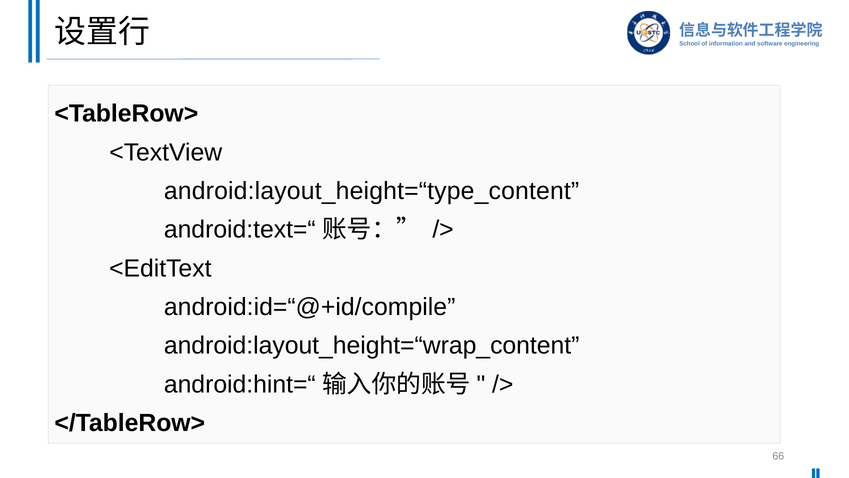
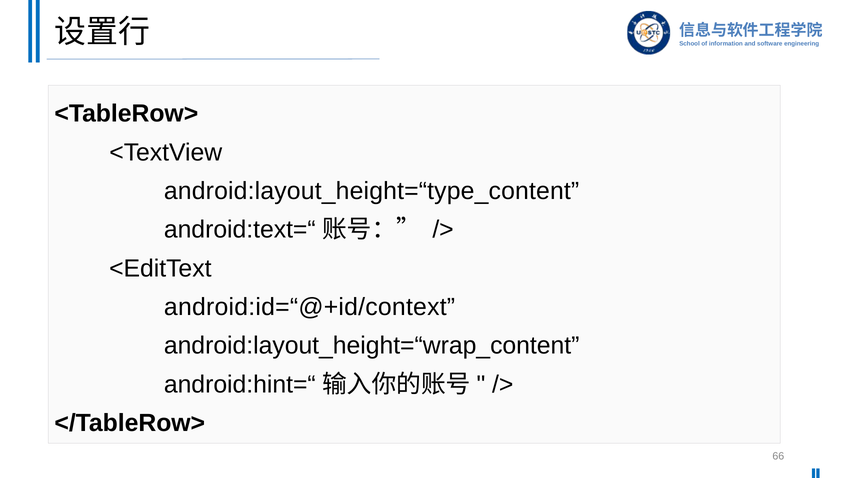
android:id=“@+id/compile: android:id=“@+id/compile -> android:id=“@+id/context (310, 307)
